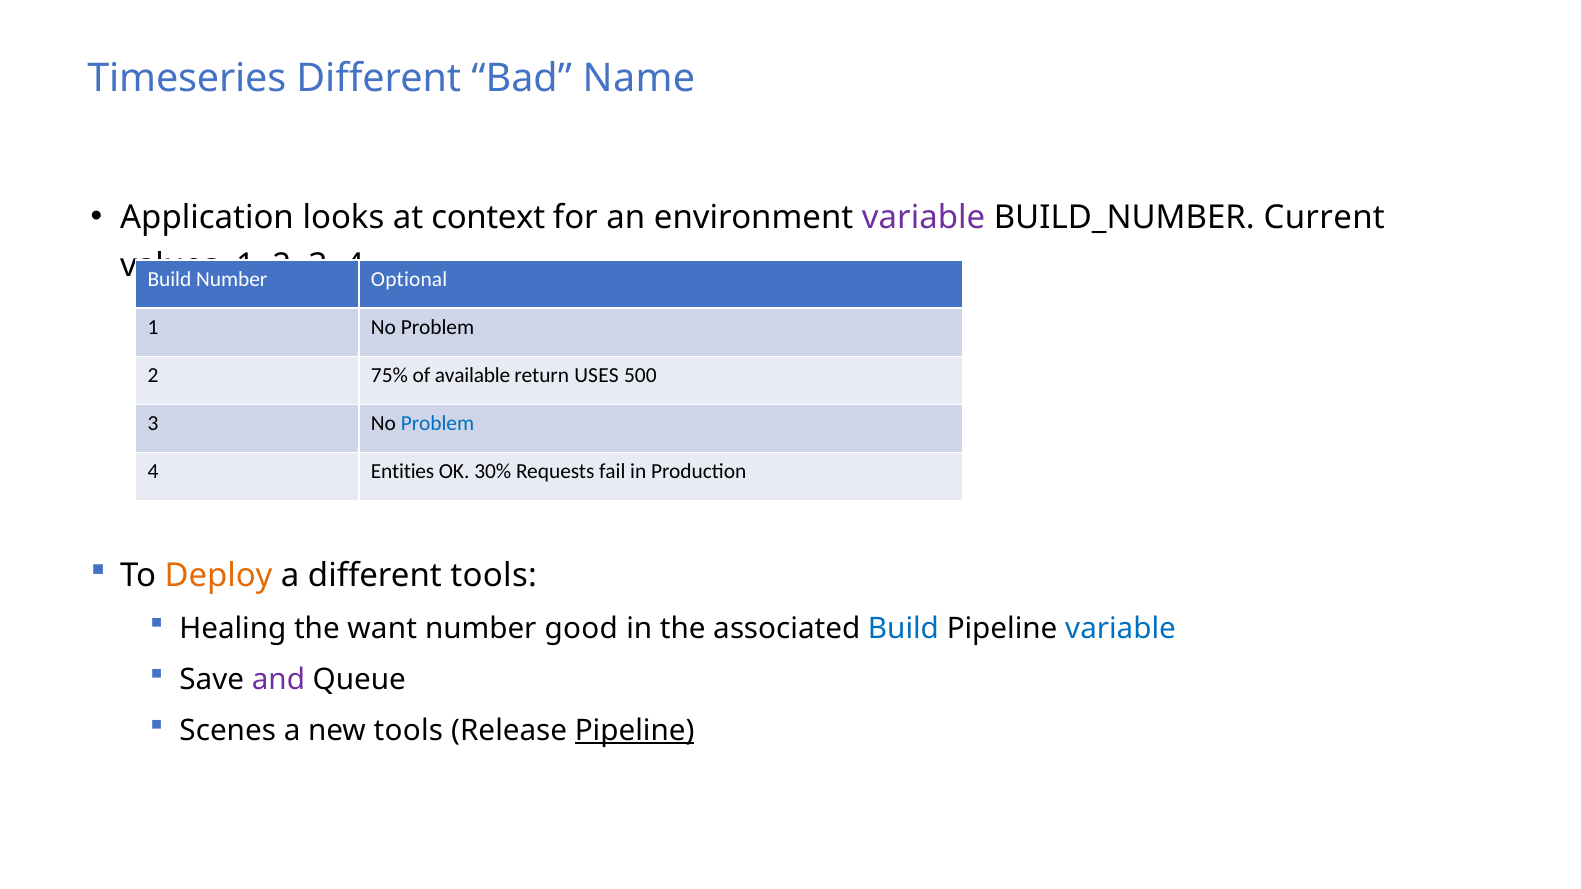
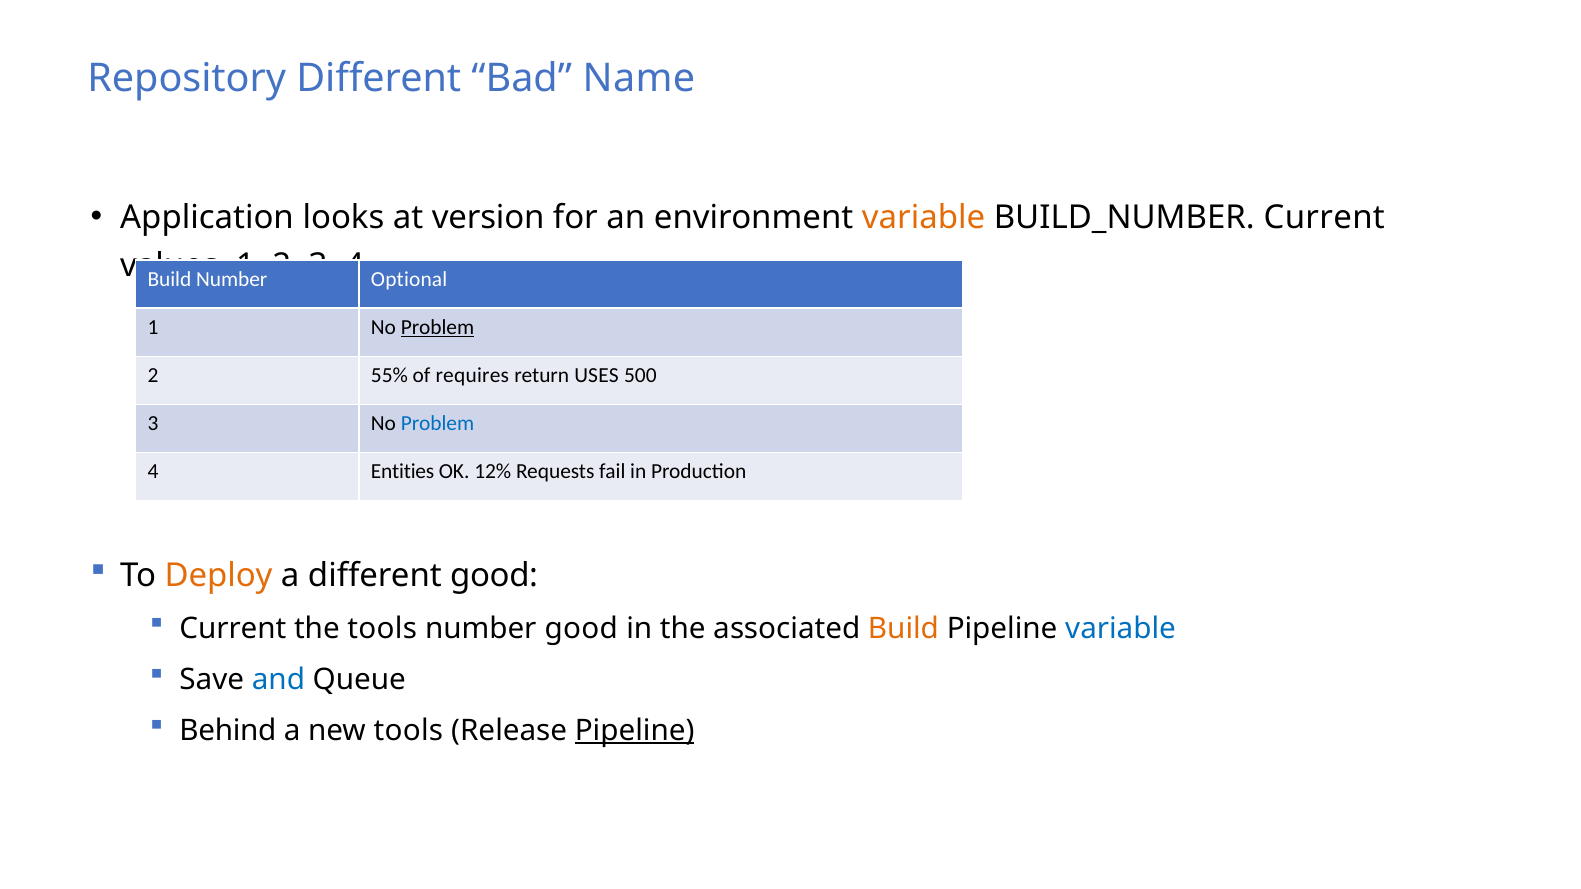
Timeseries: Timeseries -> Repository (187, 78)
context: context -> version (488, 218)
variable colour: purple -> orange (924, 218)
Problem underline: none -> present (437, 327)
75%: 75% -> 55% (389, 376)
available: available -> requires (472, 376)
30%: 30% -> 12% (493, 472)
different tools: tools -> good (494, 576)
Healing: Healing -> Current (233, 629)
the want: want -> tools (382, 629)
Build colour: blue -> orange (903, 629)
and colour: purple -> blue (278, 680)
Scenes: Scenes -> Behind (228, 731)
